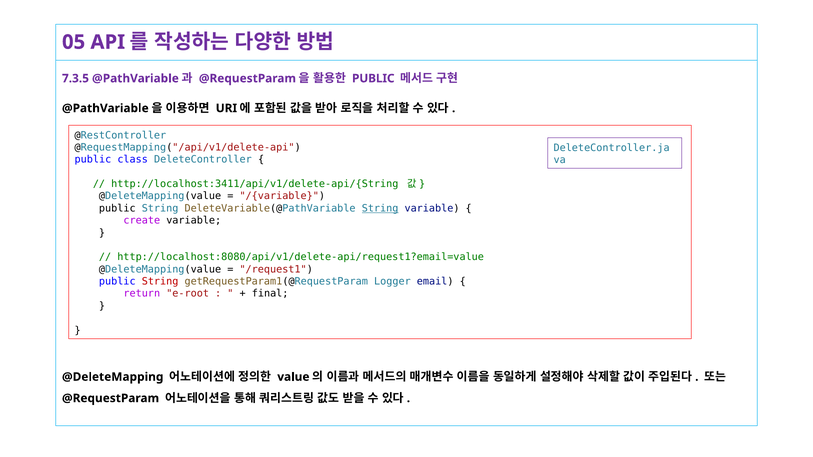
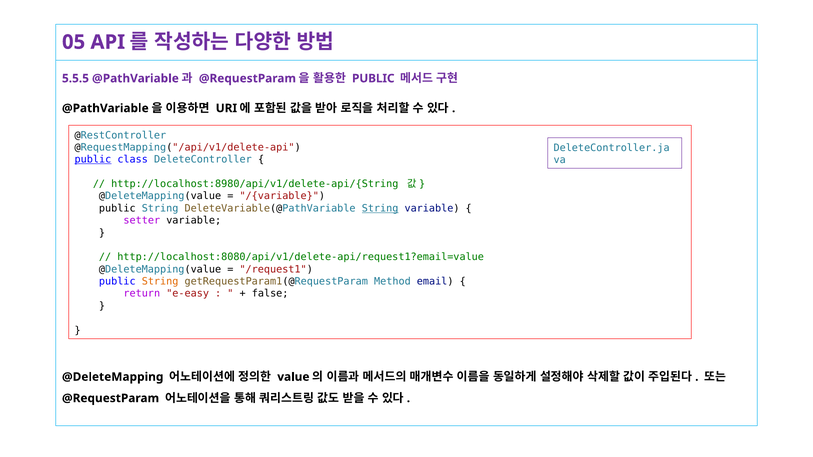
7.3.5: 7.3.5 -> 5.5.5 (75, 78)
public underline: none -> present (93, 160)
http://localhost:3411/api/v1/delete-api/{String: http://localhost:3411/api/v1/delete-api/{String -> http://localhost:8980/api/v1/delete-api/{String (255, 184)
create: create -> setter (142, 221)
String colour: red -> orange (160, 282)
Logger: Logger -> Method (392, 282)
e-root: e-root -> e-easy (188, 294)
final: final -> false (270, 294)
